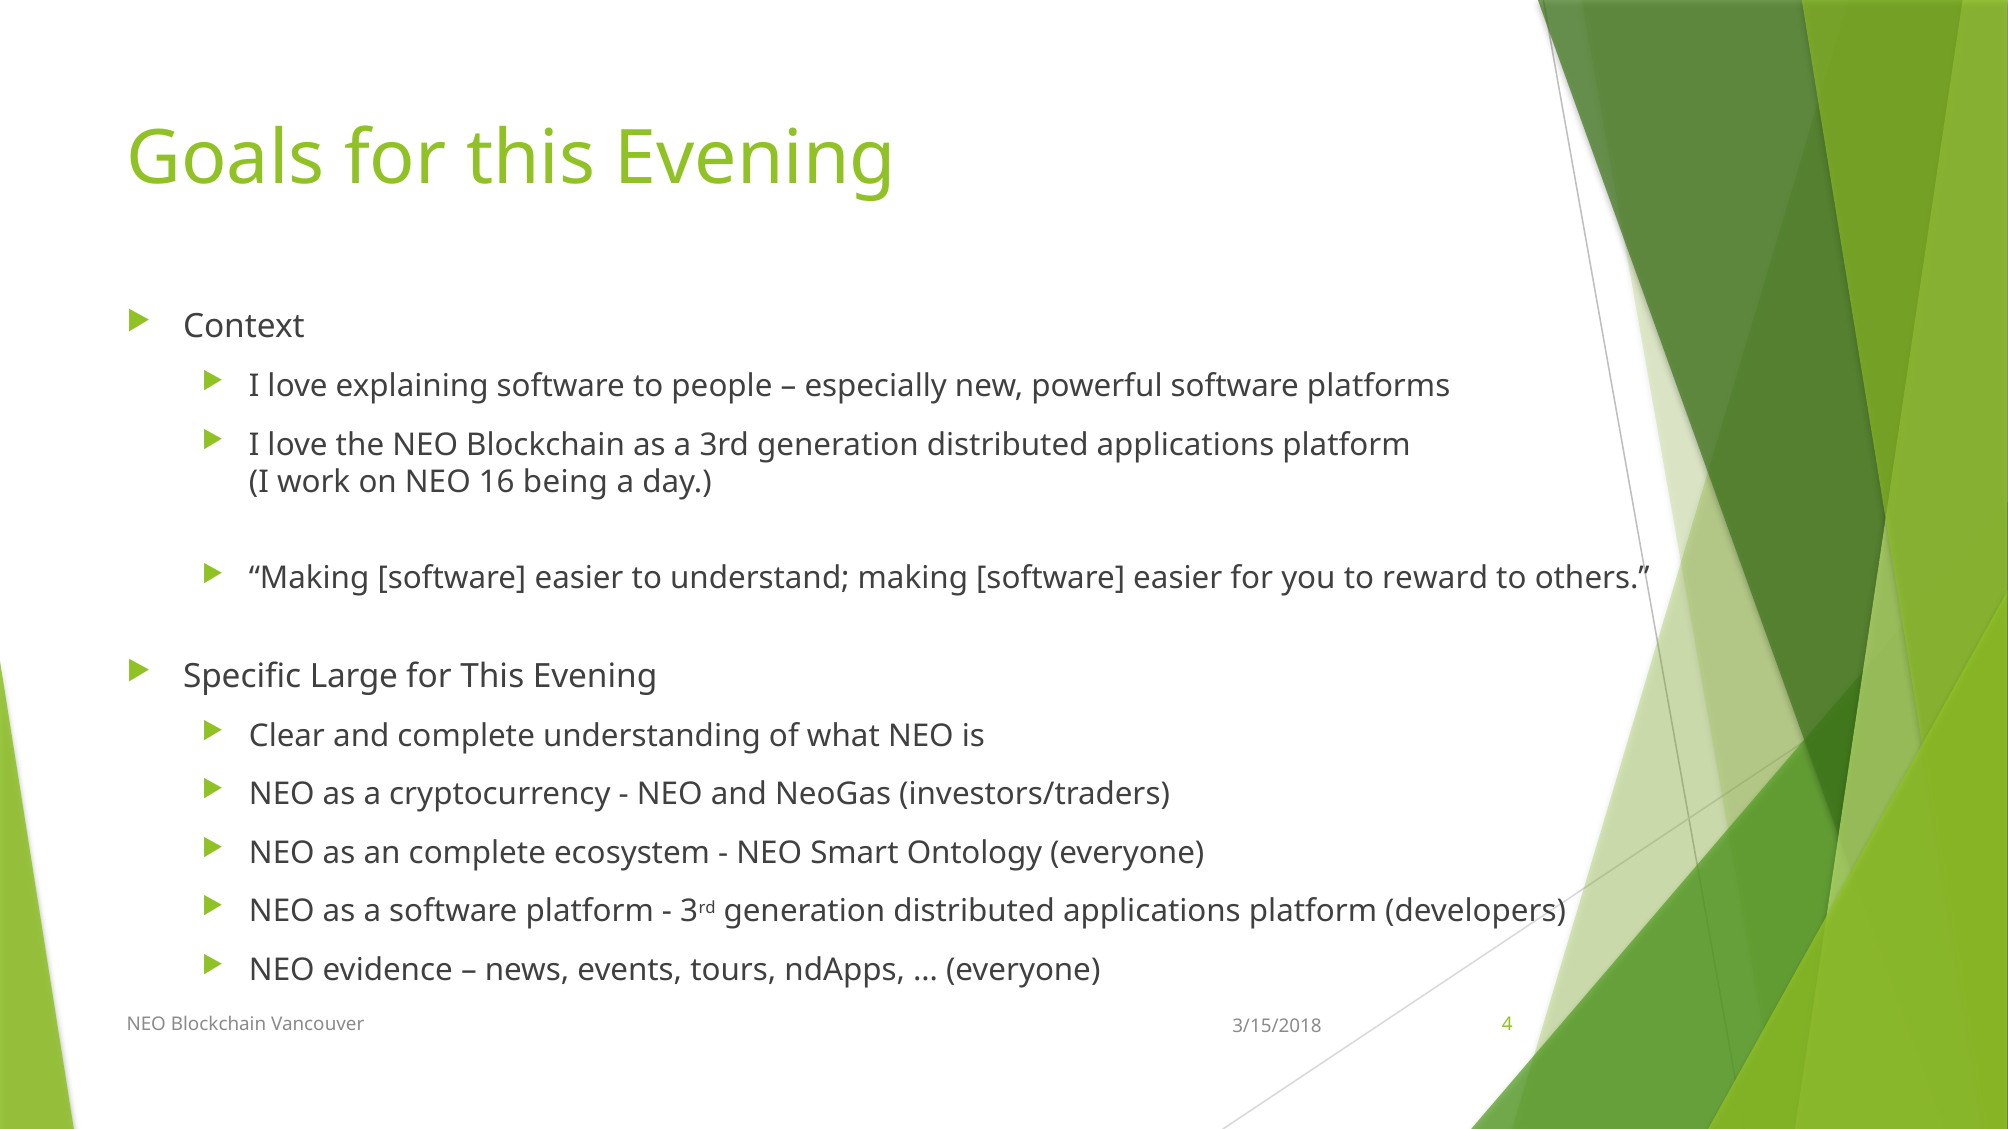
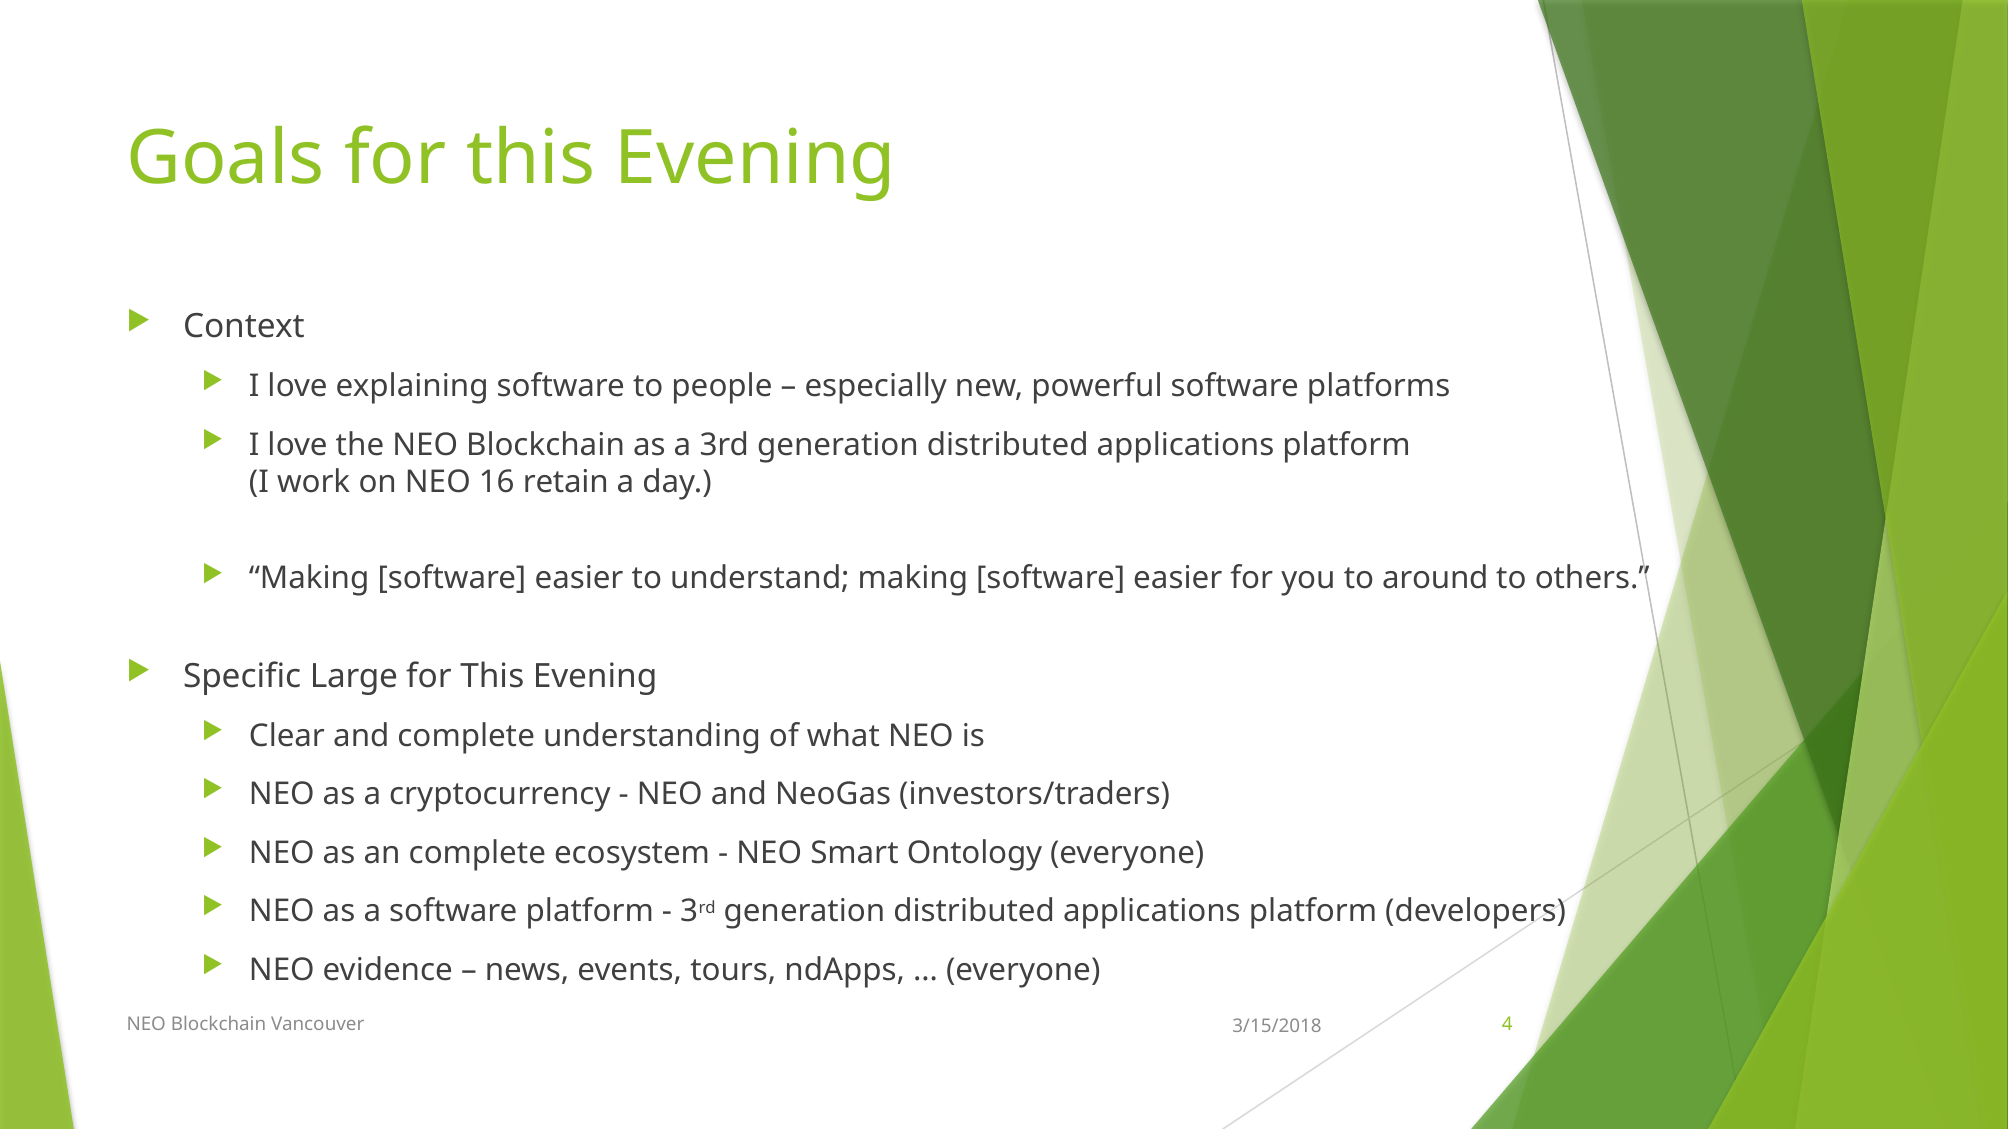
being: being -> retain (566, 483)
reward: reward -> around (1435, 579)
